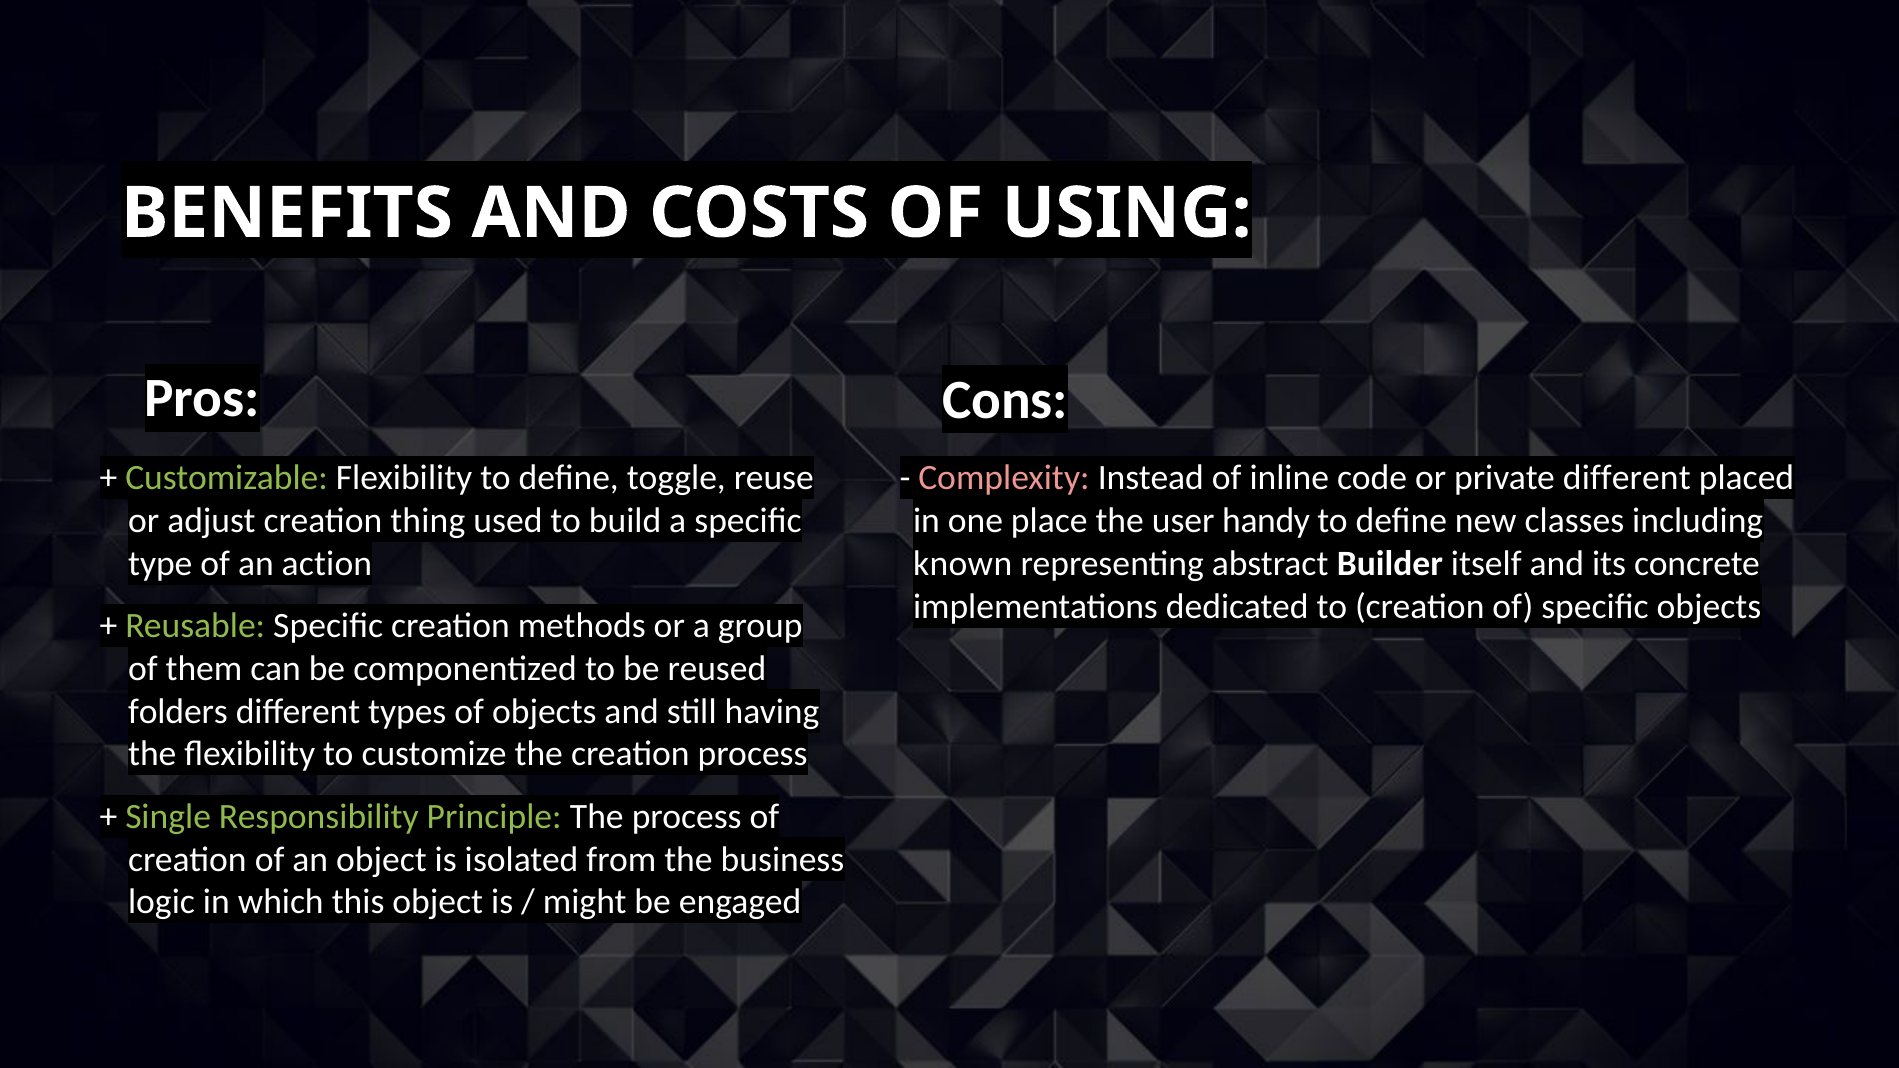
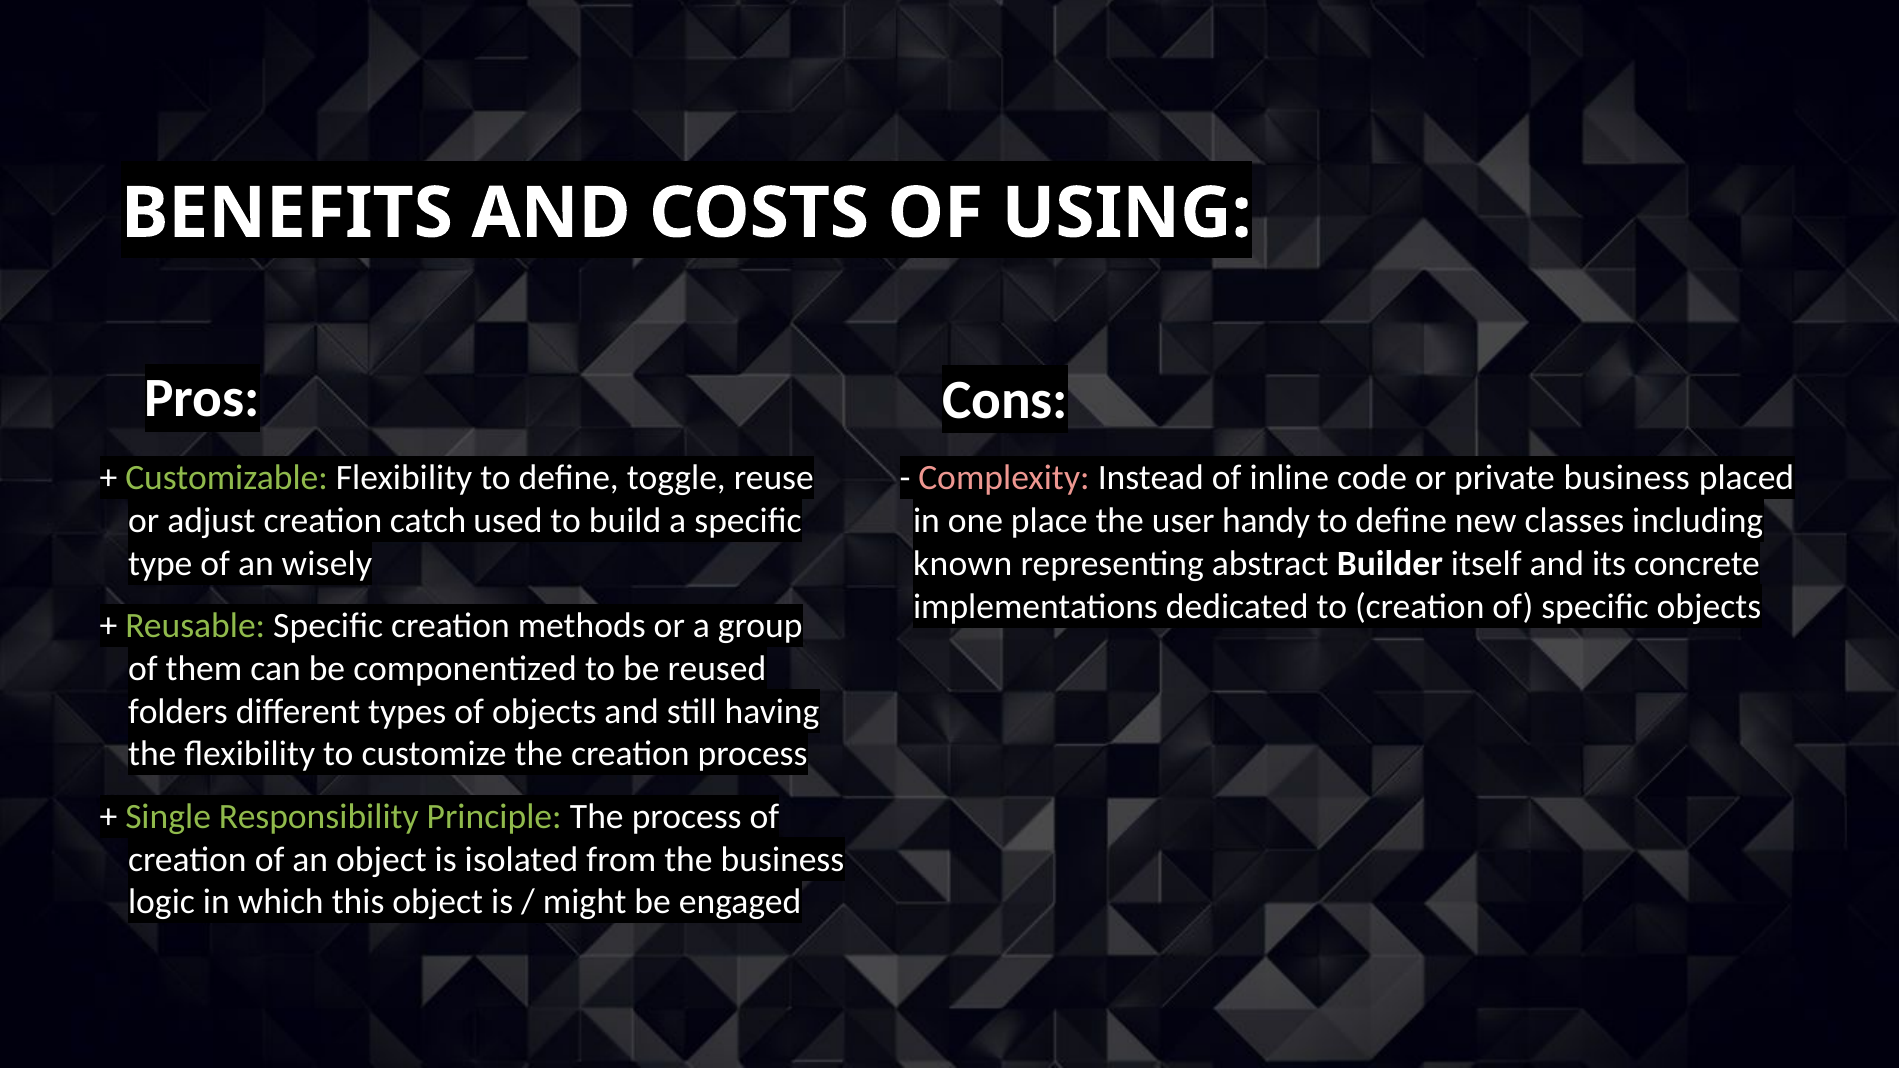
private different: different -> business (1627, 478)
thing: thing -> catch (428, 521)
action: action -> wisely (327, 563)
